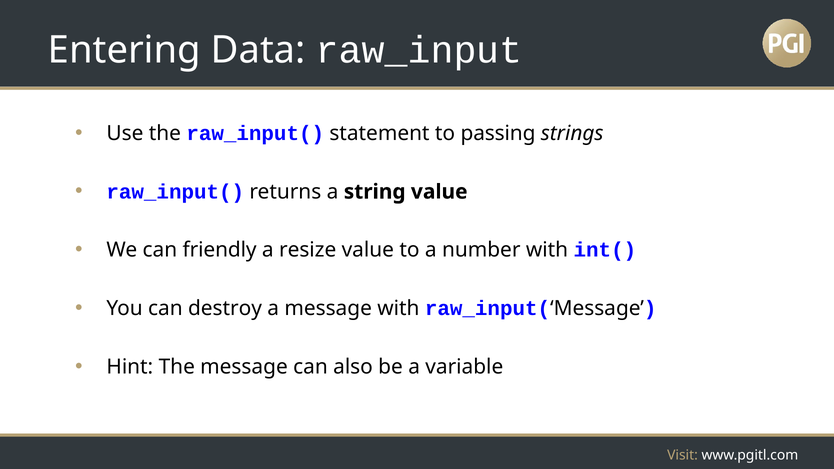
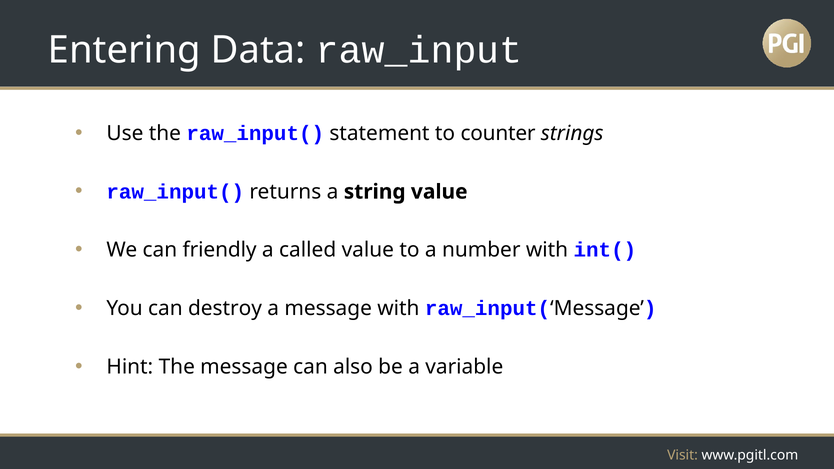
passing: passing -> counter (498, 133)
resize: resize -> called (308, 250)
